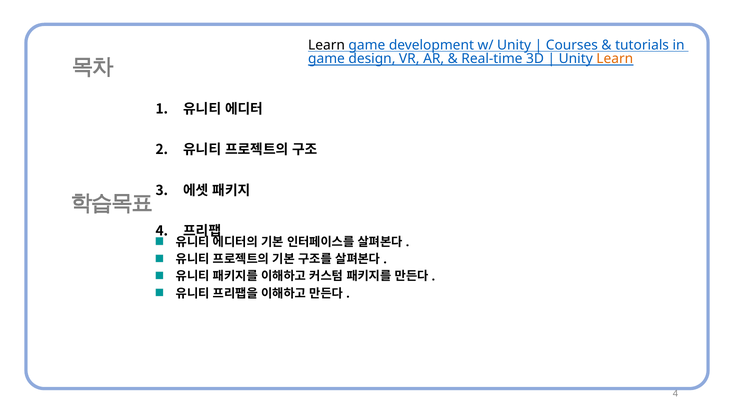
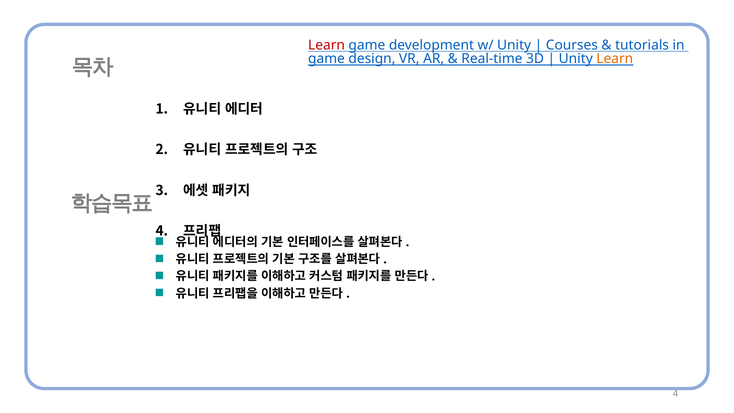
Learn colour: black -> red (327, 45)
